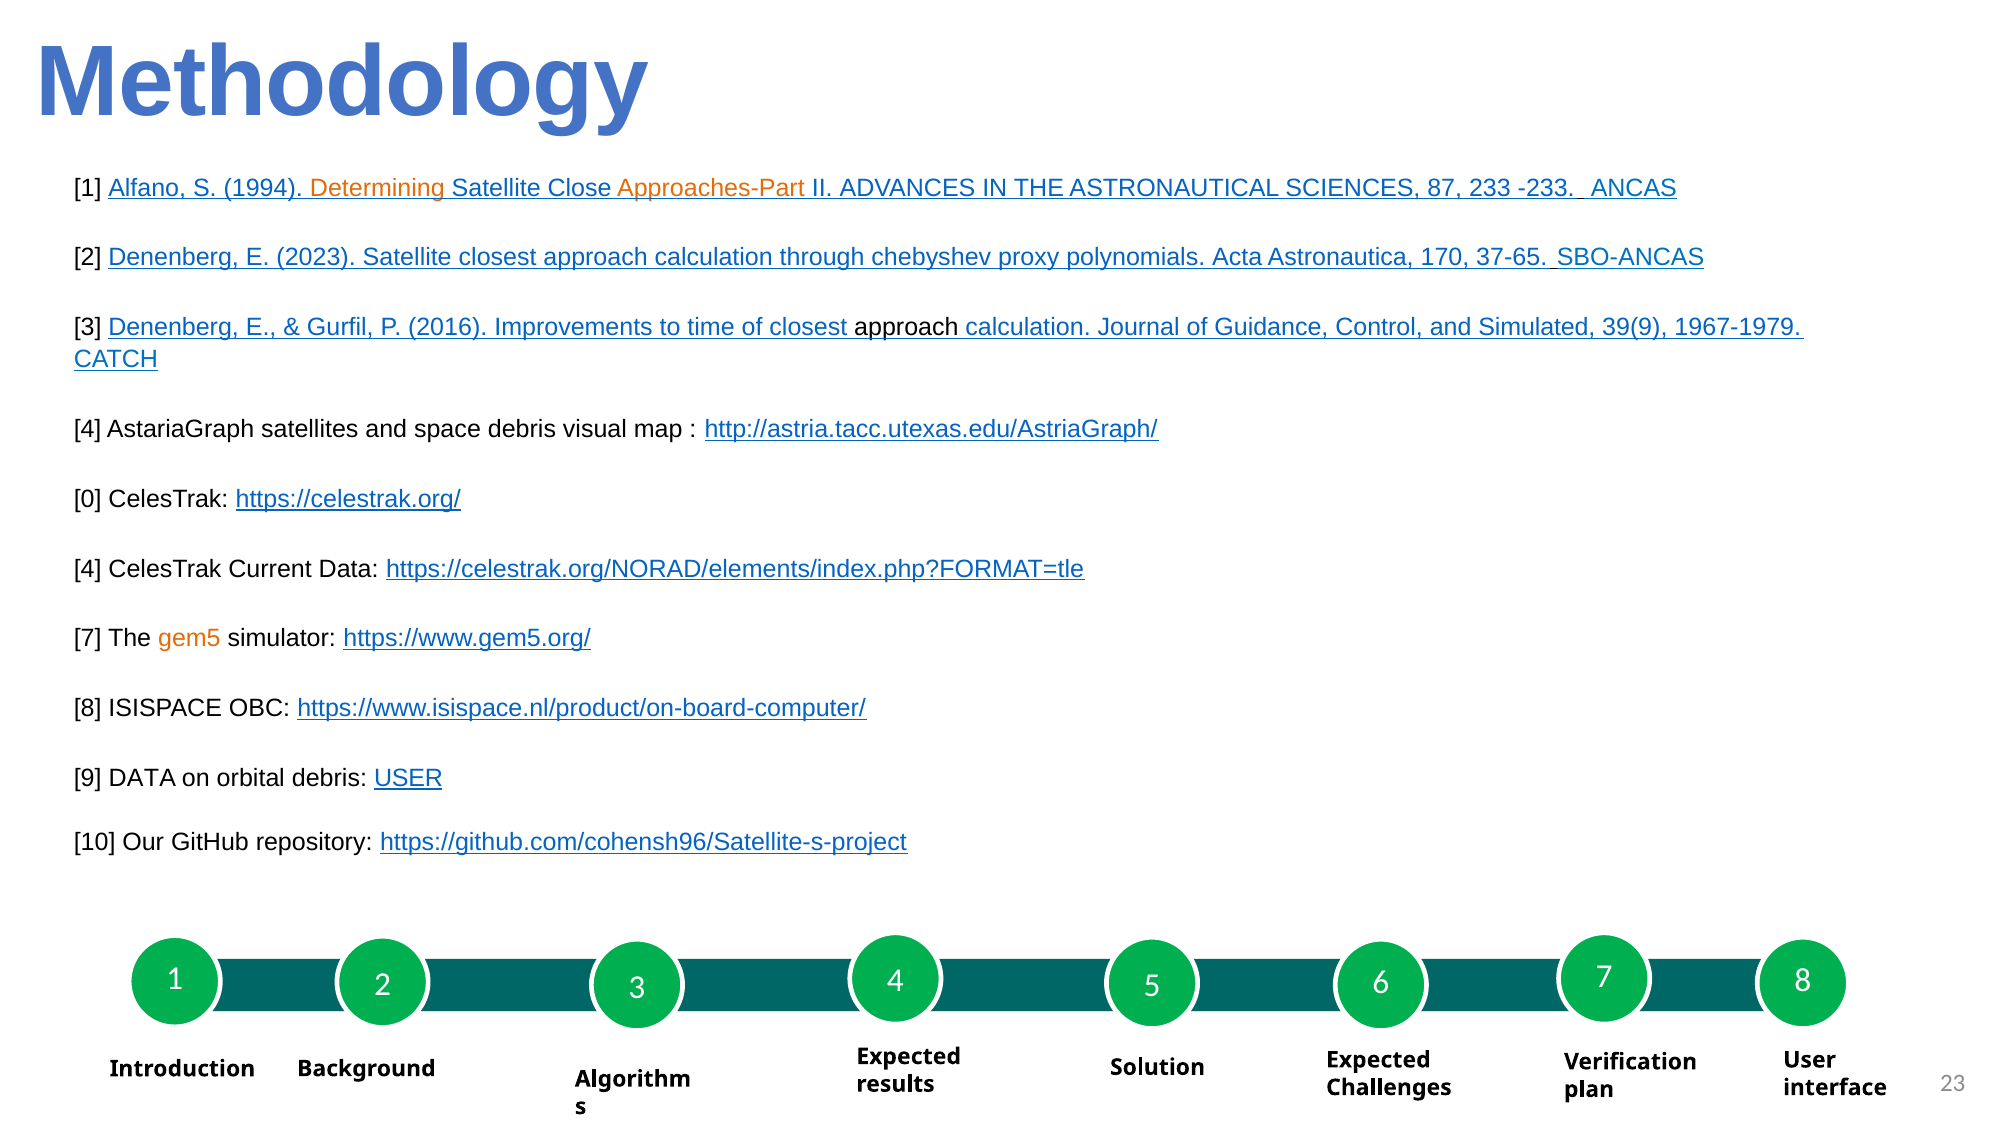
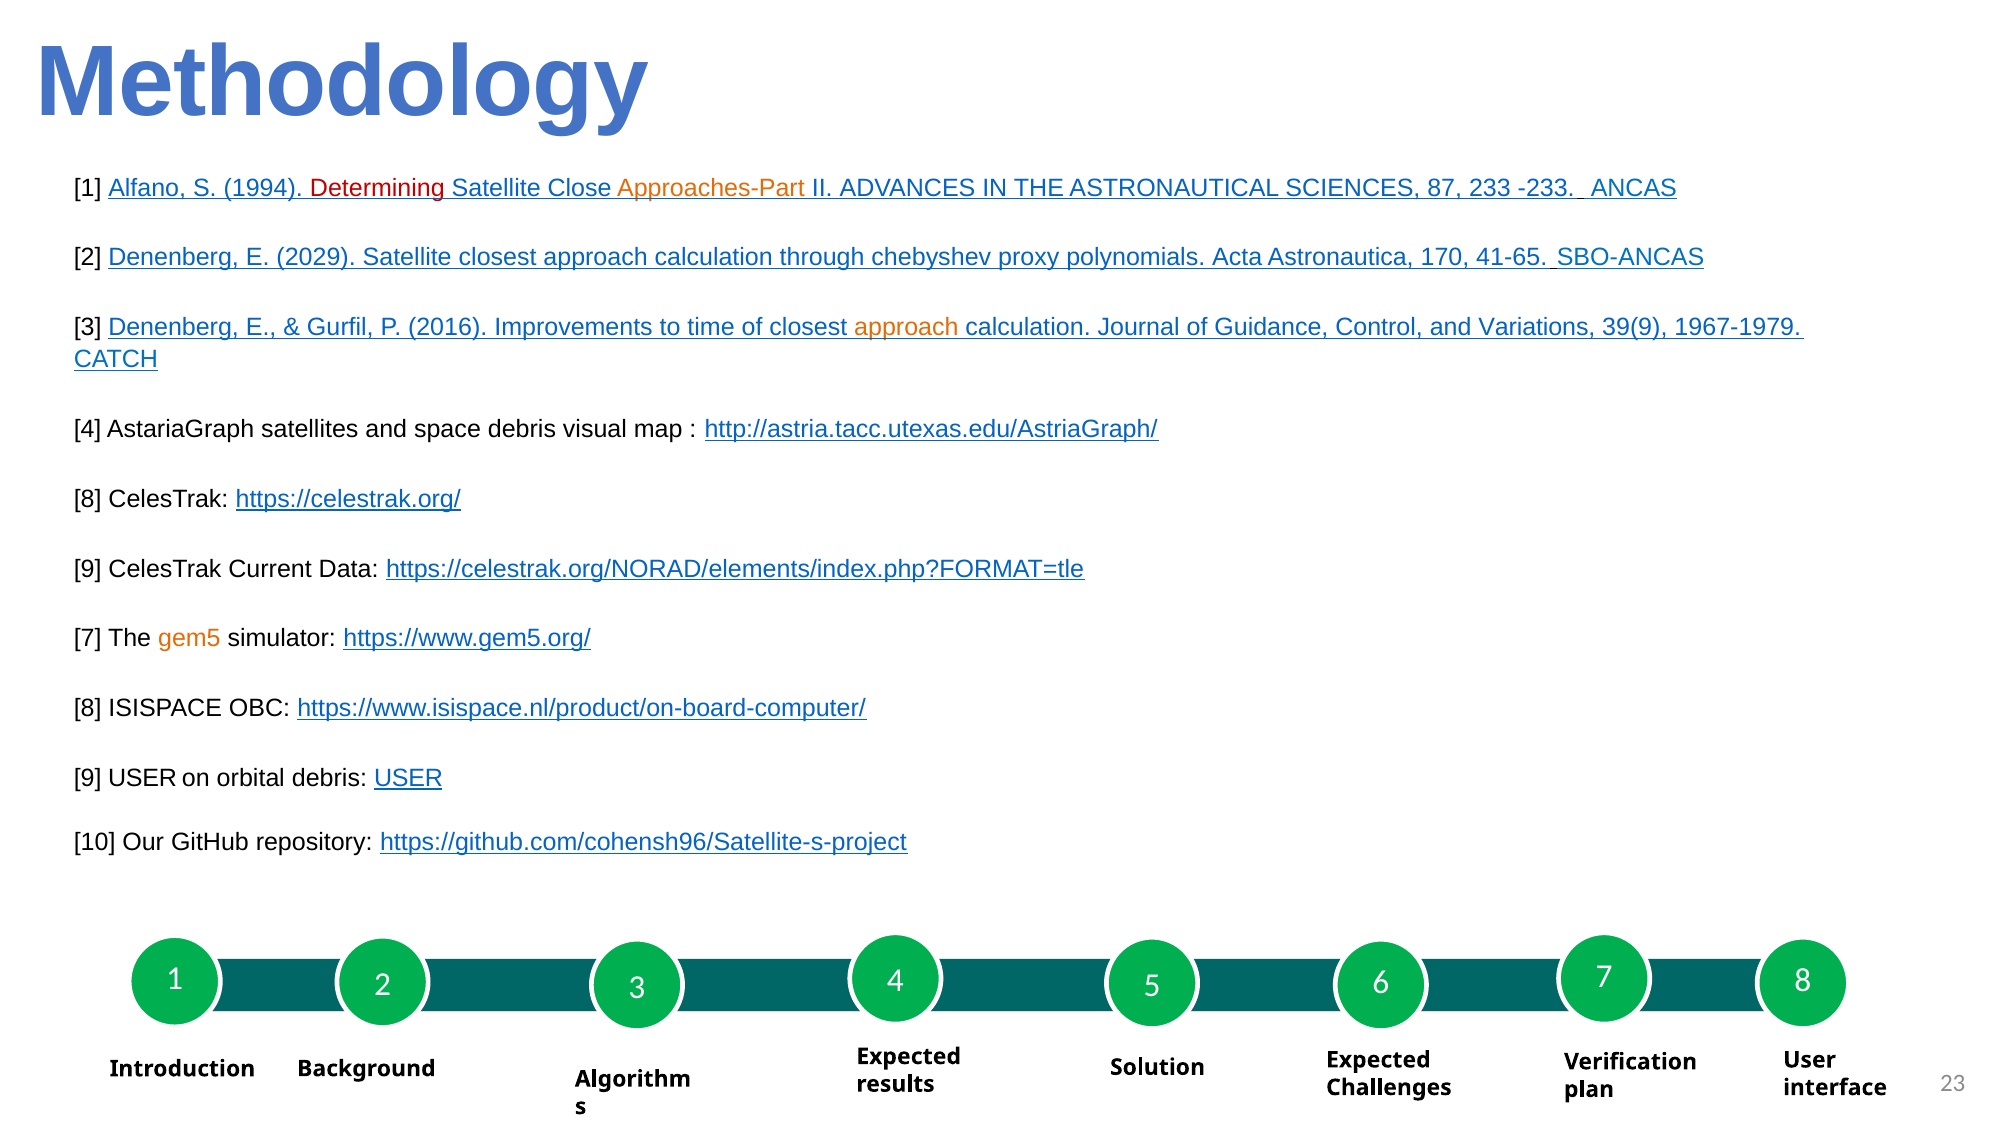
Determining colour: orange -> red (377, 188)
2023: 2023 -> 2029 (316, 258)
37-65: 37-65 -> 41-65 (1512, 258)
approach colour: black -> orange (906, 327)
Simulated: Simulated -> Variations (1537, 327)
0: 0 -> 8 (88, 499)
4: 4 -> 9 (88, 569)
9 DATA: DATA -> USER (143, 778)
